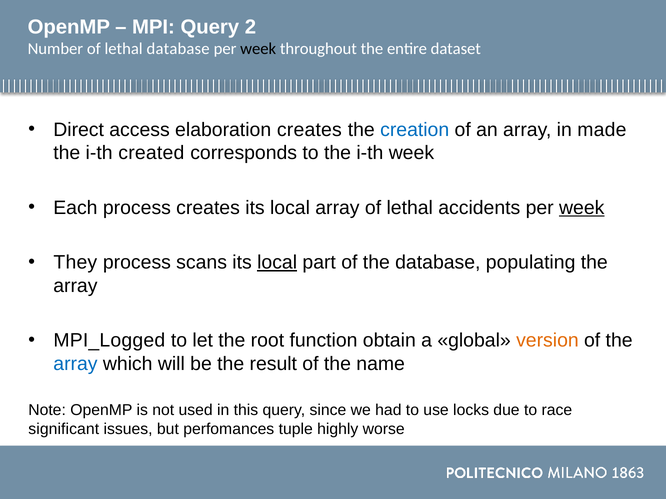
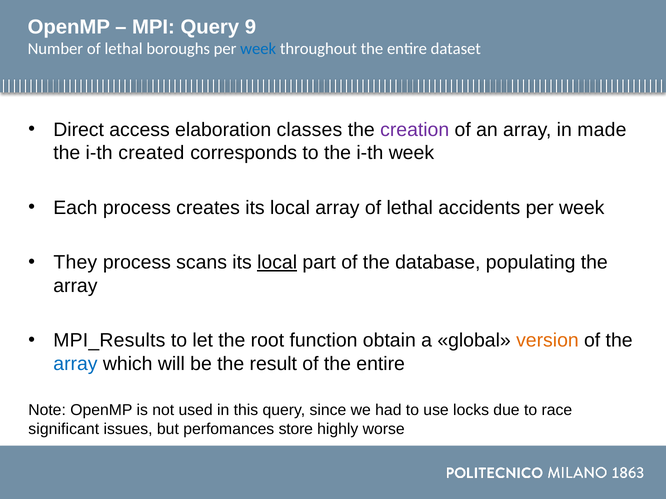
2: 2 -> 9 (250, 27)
lethal database: database -> boroughs (178, 49)
week colour: black -> blue (258, 49)
elaboration creates: creates -> classes (309, 130)
creation colour: blue -> purple (415, 130)
week underline: present -> none (582, 208)
MPI_Logged: MPI_Logged -> MPI_Results (109, 341)
of the name: name -> entire (381, 364)
tuple: tuple -> store (296, 429)
